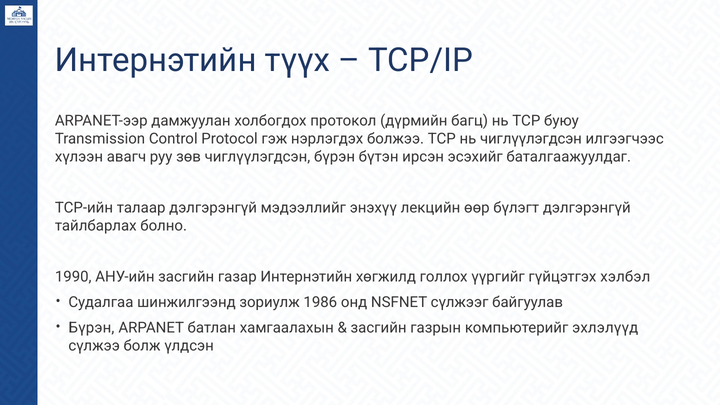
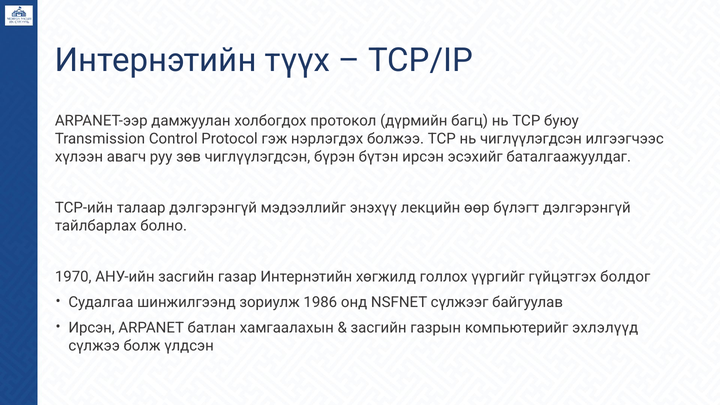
1990: 1990 -> 1970 (73, 277)
хэлбэл: хэлбэл -> болдог (625, 277)
Бүрэн: Бүрэн -> Ирсэн (92, 328)
